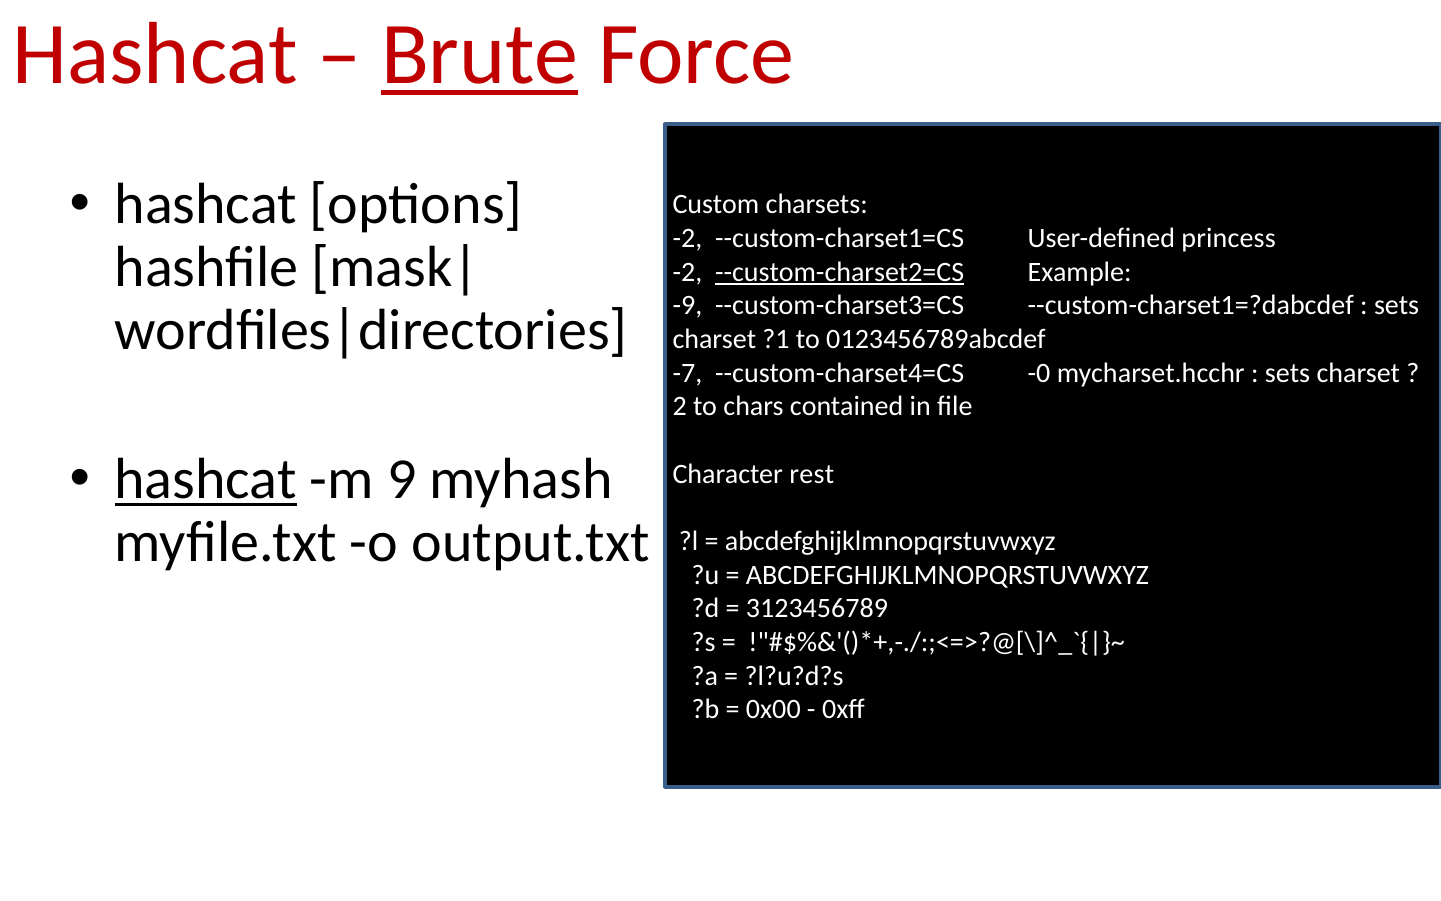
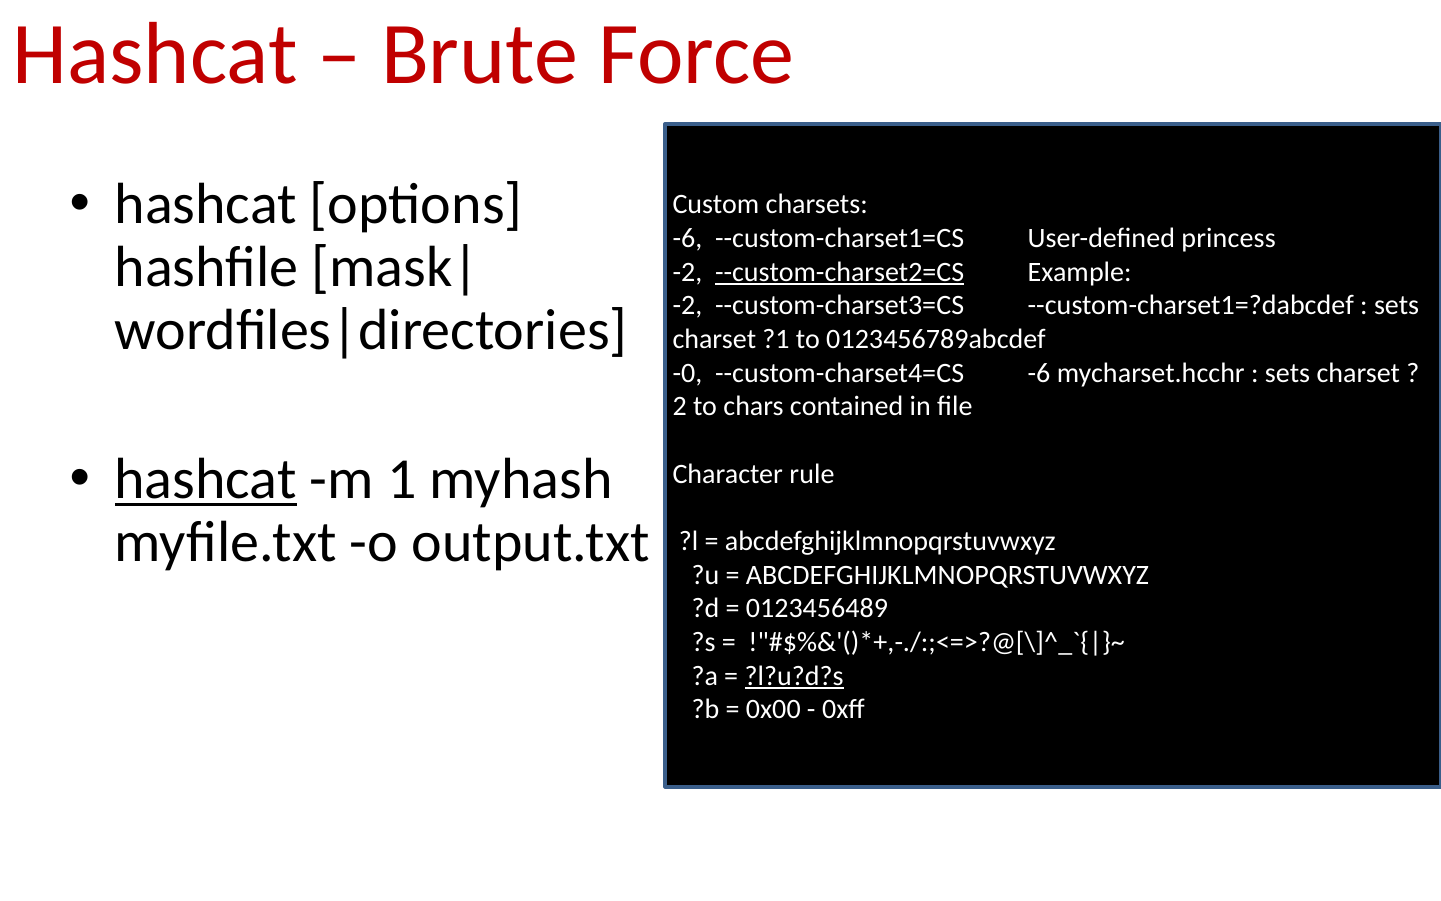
Brute underline: present -> none (480, 55)
-2: -2 -> -6 (687, 238)
-9: -9 -> -2 (687, 306)
-7: -7 -> -0 (687, 373)
--custom-charset4=CS -0: -0 -> -6 (1039, 373)
9: 9 -> 1 (402, 480)
rest: rest -> rule (812, 474)
3123456789: 3123456789 -> 0123456489 (817, 608)
?l?u?d?s underline: none -> present (794, 676)
